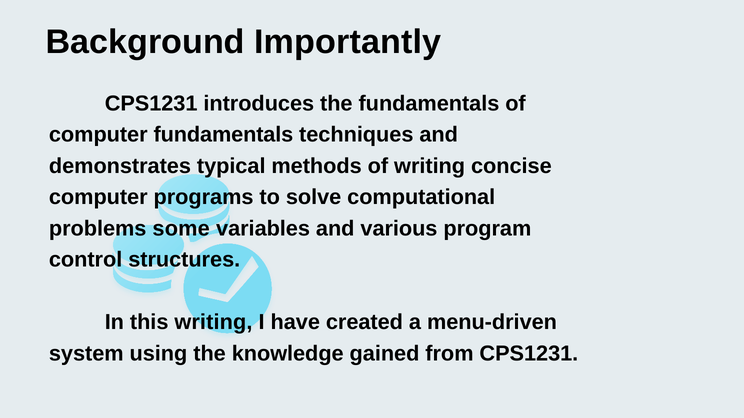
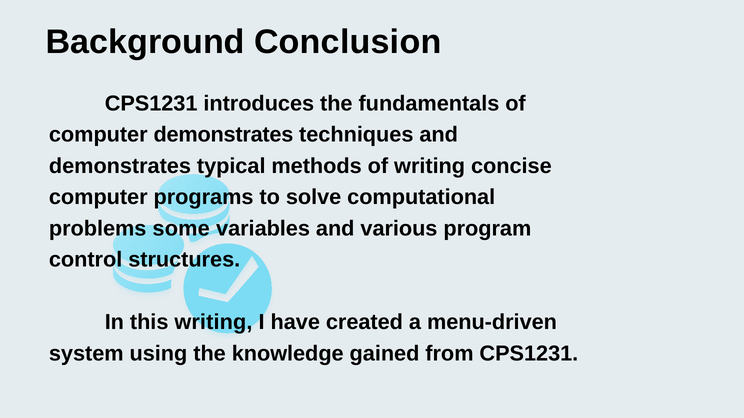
Importantly: Importantly -> Conclusion (348, 42)
computer fundamentals: fundamentals -> demonstrates (223, 135)
